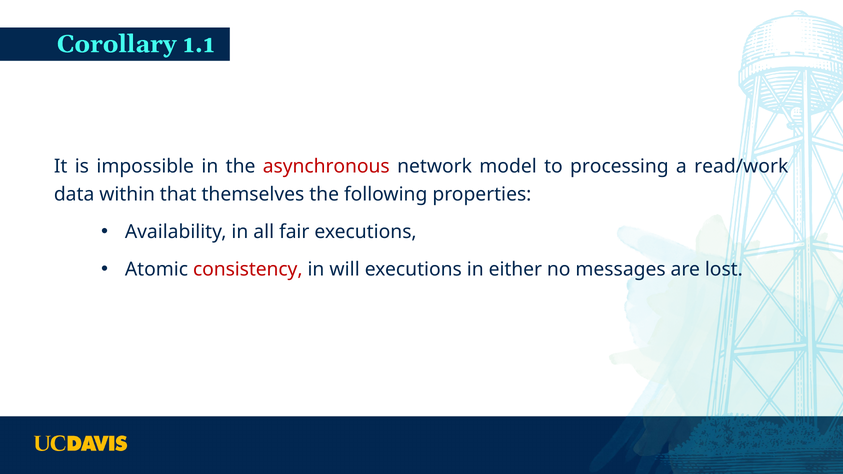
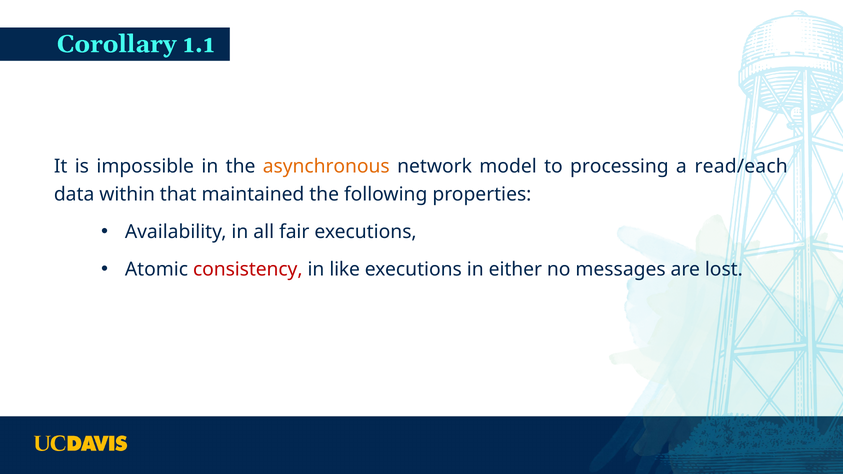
asynchronous colour: red -> orange (326, 167)
read/work: read/work -> read/each (741, 167)
themselves: themselves -> maintained (253, 194)
will: will -> like (345, 269)
